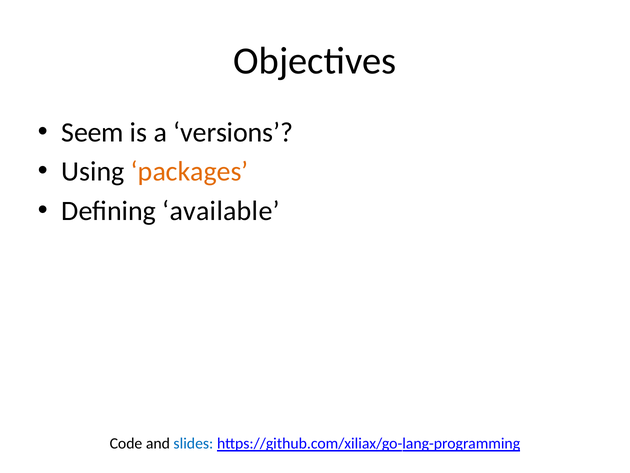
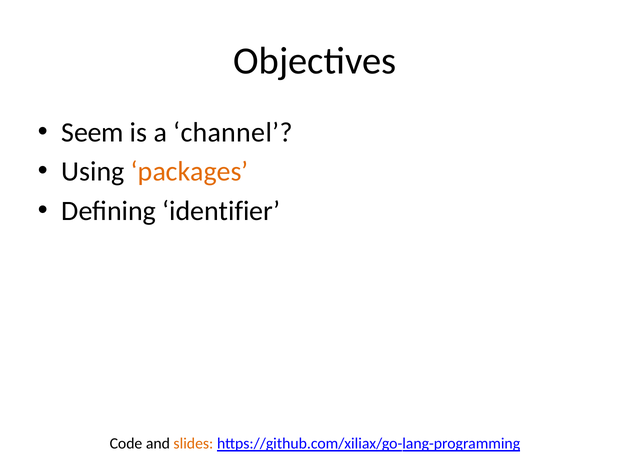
versions: versions -> channel (233, 132)
available: available -> identifier (221, 211)
slides colour: blue -> orange (193, 443)
